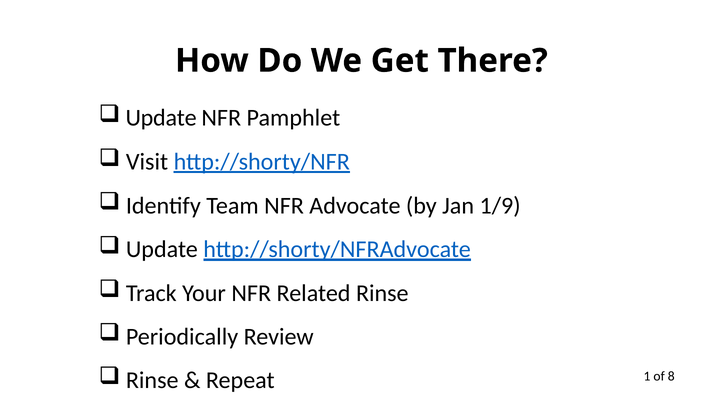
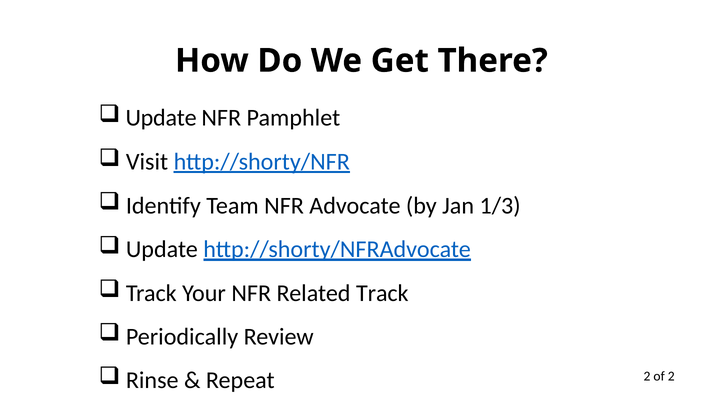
1/9: 1/9 -> 1/3 (500, 205)
Related Rinse: Rinse -> Track (382, 293)
Repeat 1: 1 -> 2 (647, 376)
of 8: 8 -> 2 (671, 376)
